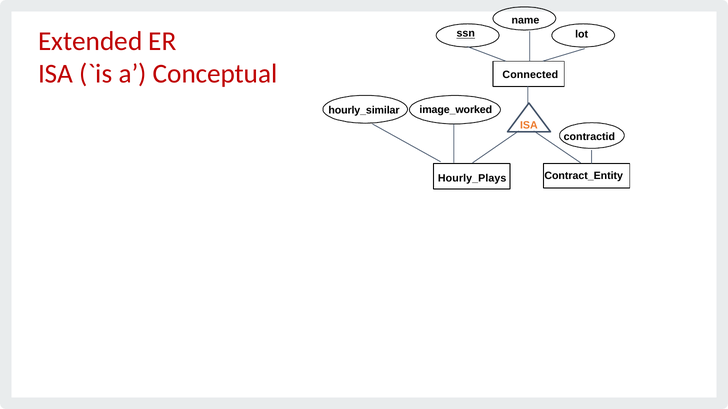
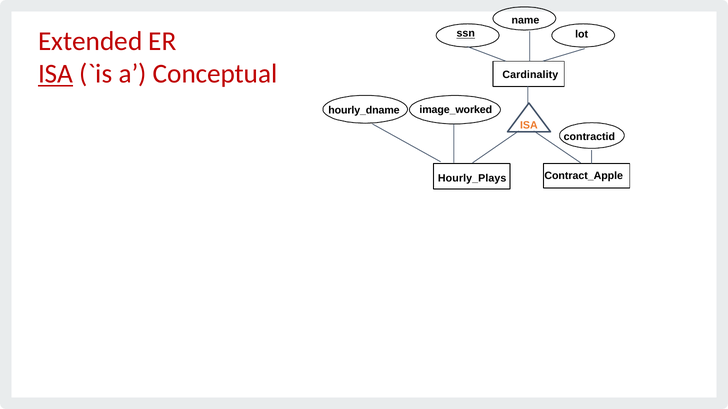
ISA underline: none -> present (56, 74)
Connected: Connected -> Cardinality (530, 75)
hourly_similar: hourly_similar -> hourly_dname (364, 110)
Contract_Entity: Contract_Entity -> Contract_Apple (584, 176)
